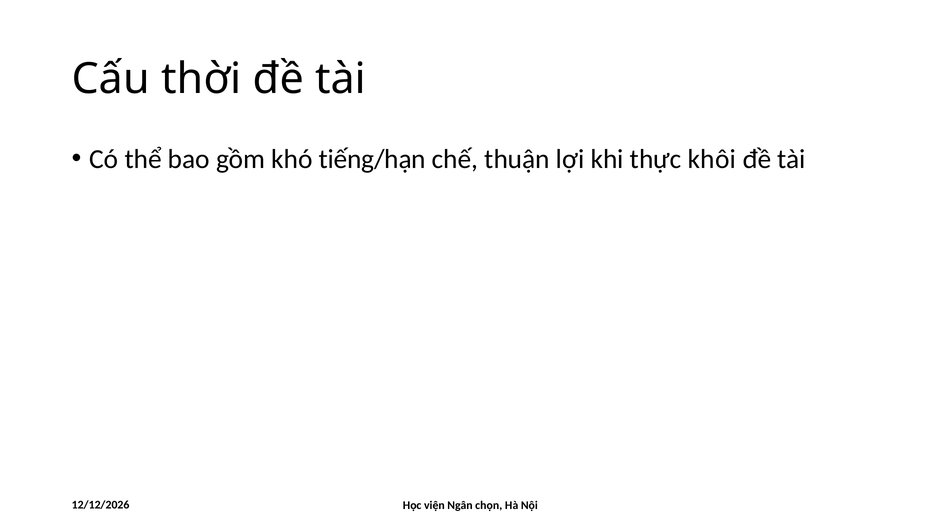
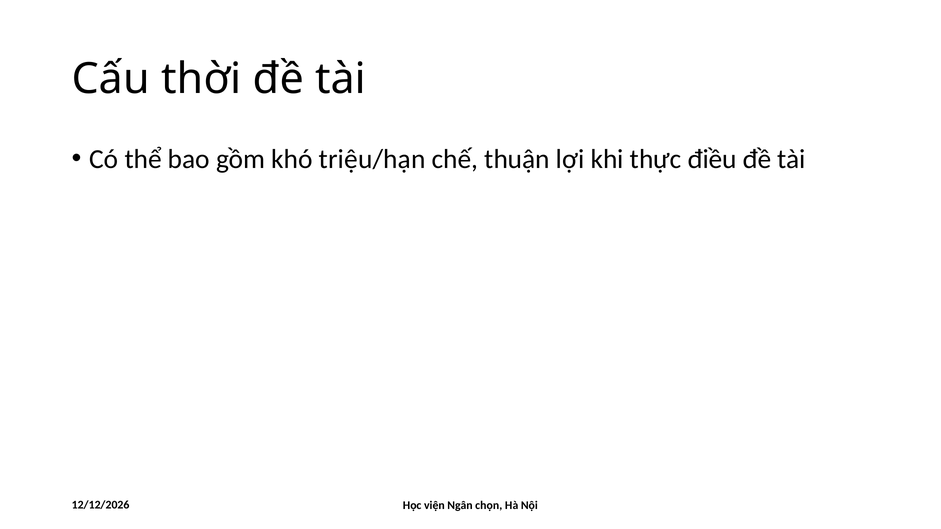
tiếng/hạn: tiếng/hạn -> triệu/hạn (372, 159)
khôi: khôi -> điều (712, 159)
